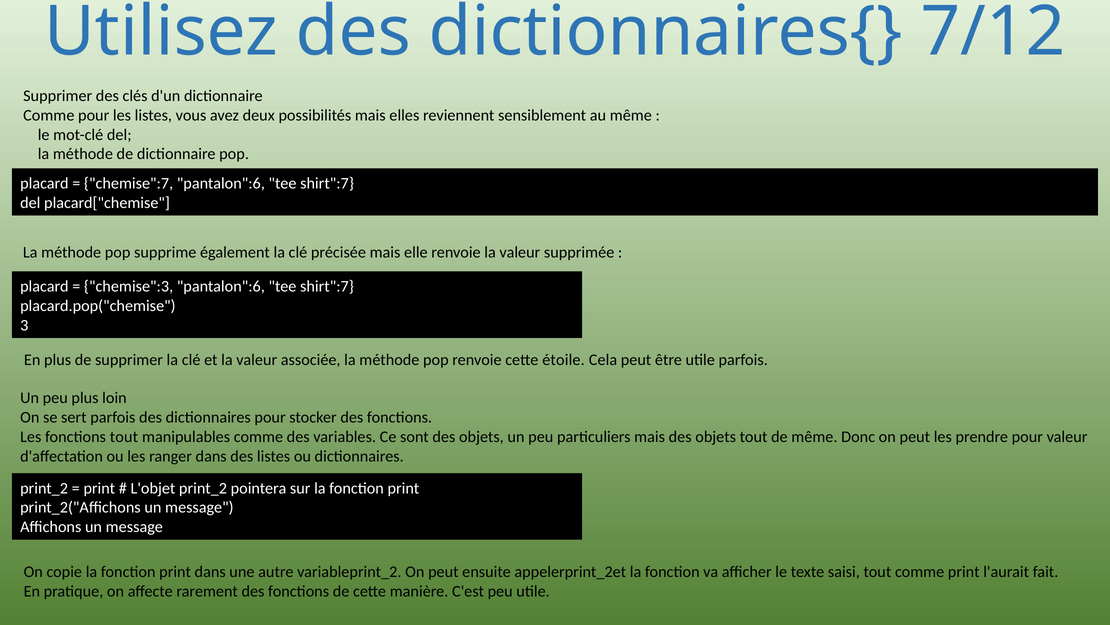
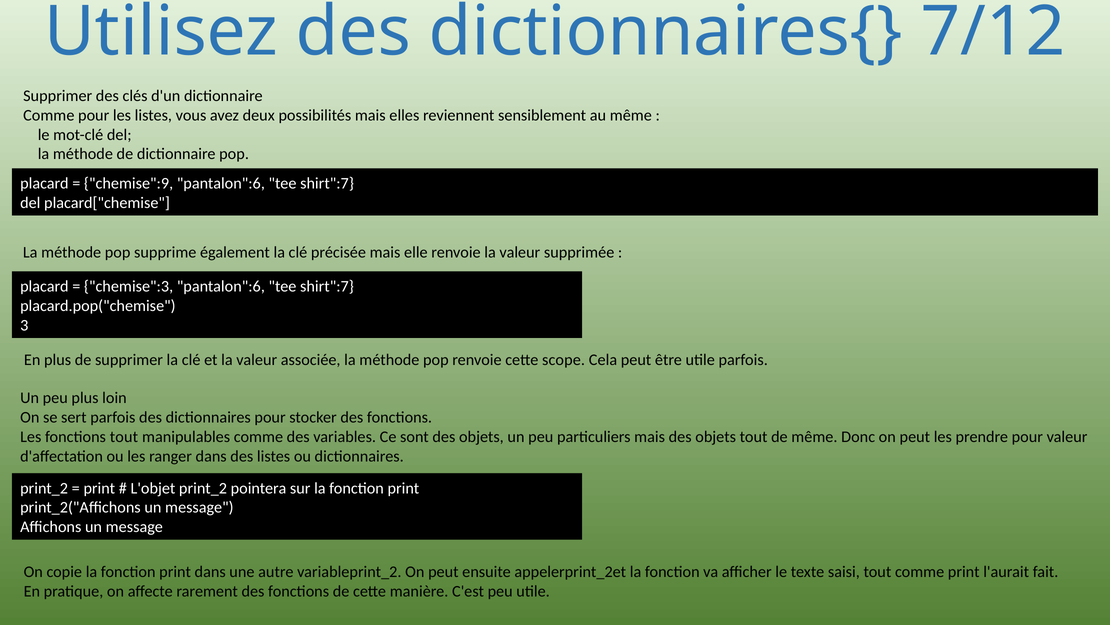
chemise":7: chemise":7 -> chemise":9 (129, 183)
étoile: étoile -> scope (564, 359)
